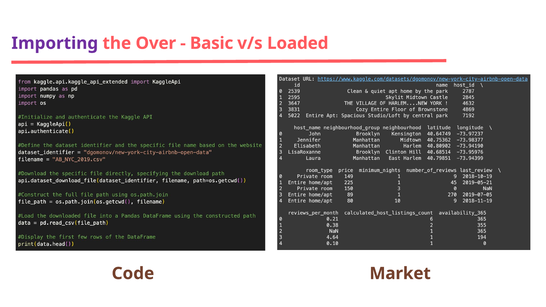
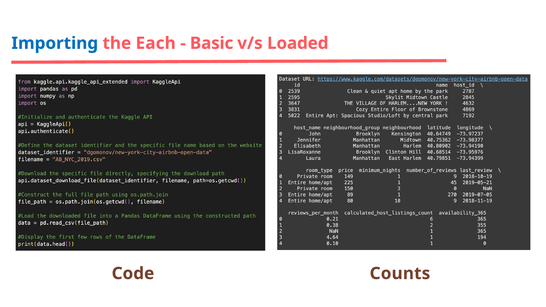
Importing colour: purple -> blue (55, 43)
Over: Over -> Each (156, 43)
Market: Market -> Counts (400, 274)
